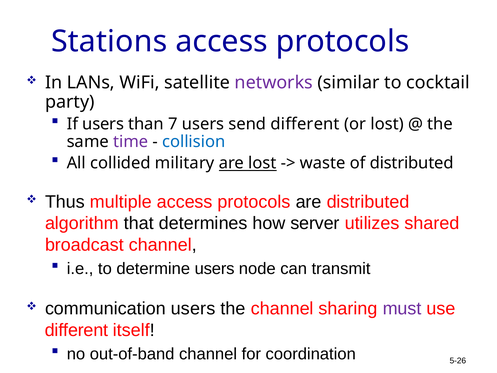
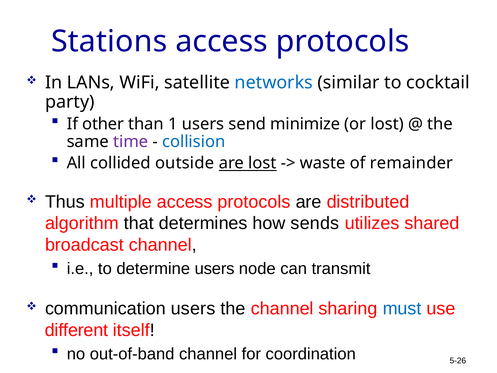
networks colour: purple -> blue (274, 82)
If users: users -> other (103, 124)
7: 7 -> 1 (173, 124)
send different: different -> minimize (305, 124)
military: military -> outside (185, 163)
of distributed: distributed -> remainder (411, 163)
server: server -> sends (315, 223)
must colour: purple -> blue (402, 308)
